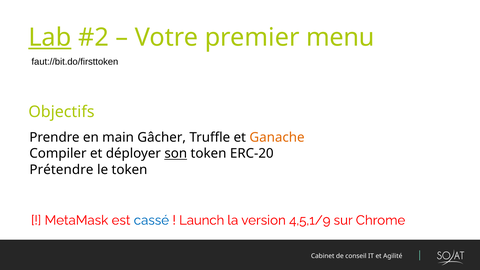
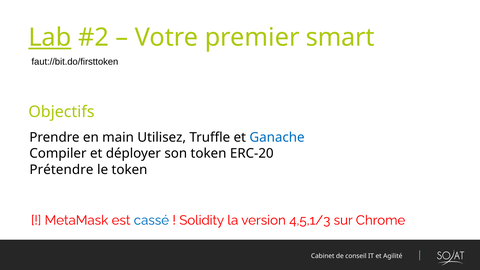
menu: menu -> smart (340, 38)
Gâcher: Gâcher -> Utilisez (162, 138)
Ganache colour: orange -> blue (277, 138)
son underline: present -> none (176, 154)
Launch: Launch -> Solidity (202, 220)
4,5,1/9: 4,5,1/9 -> 4,5,1/3 (310, 220)
